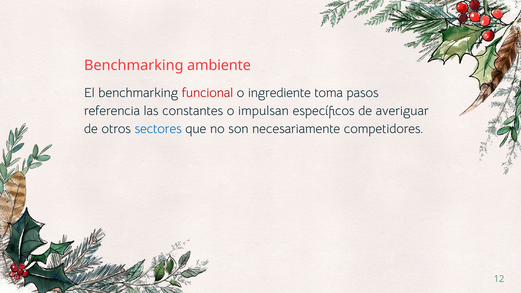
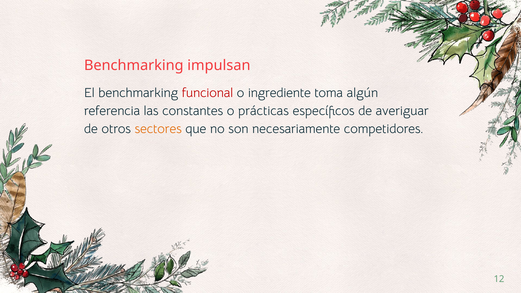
ambiente: ambiente -> impulsan (219, 66)
pasos: pasos -> algún (362, 93)
impulsan: impulsan -> prácticas (263, 111)
sectores colour: blue -> orange (158, 129)
